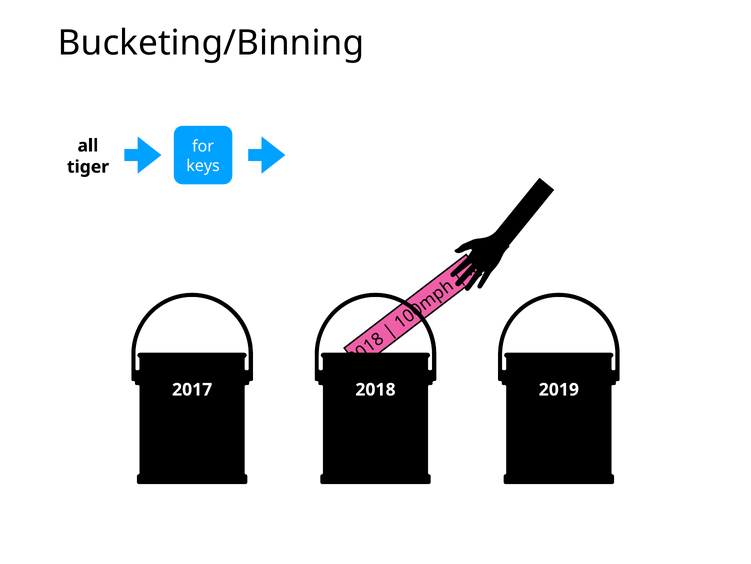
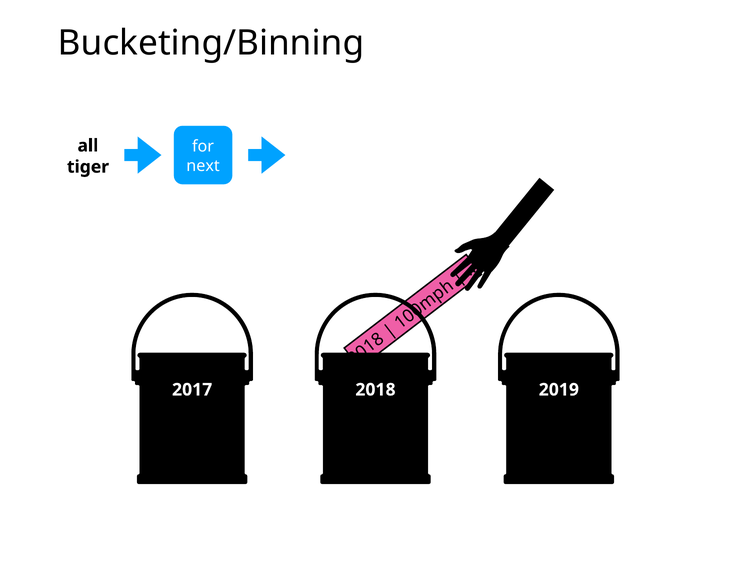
keys: keys -> next (203, 166)
